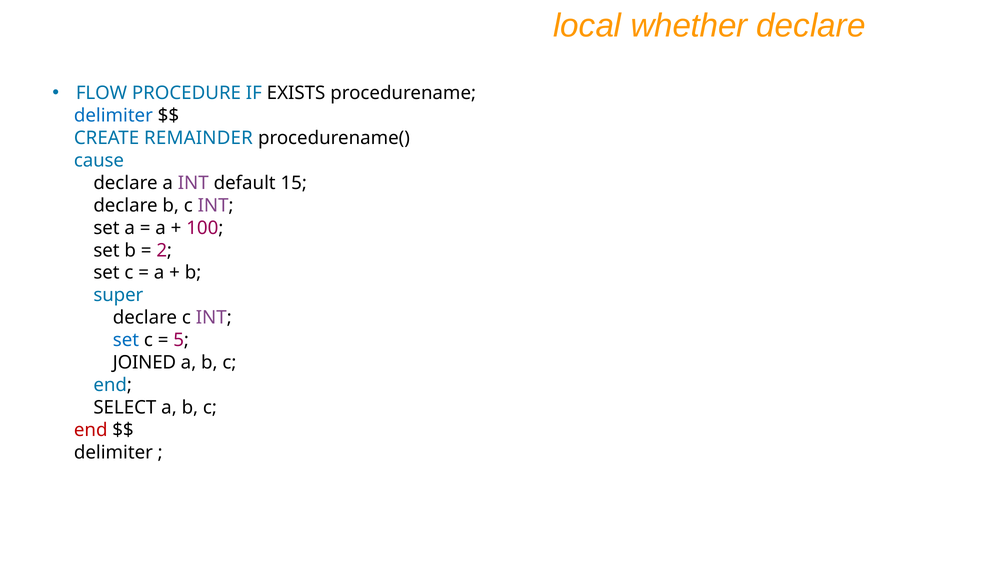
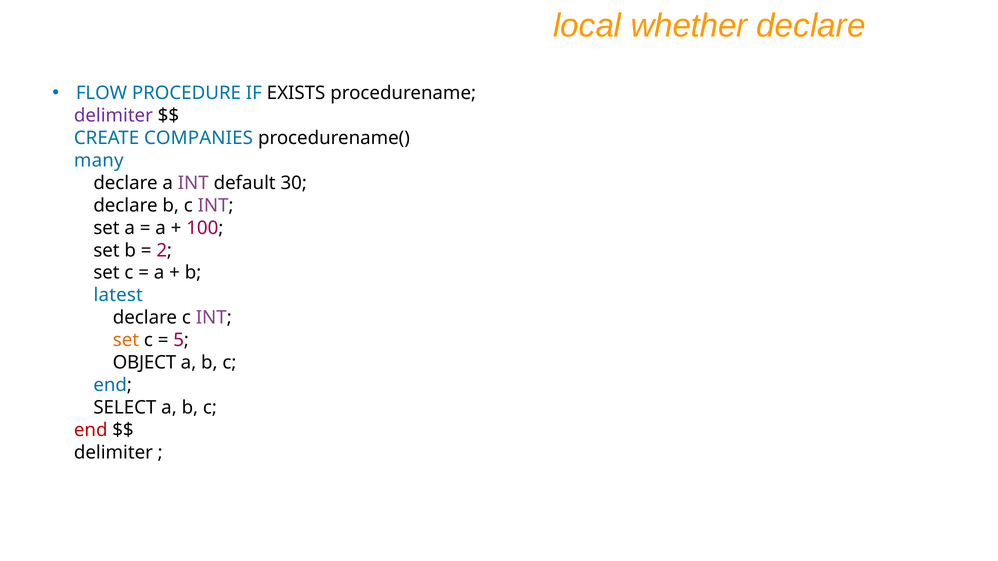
delimiter colour: blue -> purple (113, 116)
REMAINDER: REMAINDER -> COMPANIES (198, 138)
cause: cause -> many (99, 161)
15: 15 -> 30 (294, 183)
super: super -> latest (118, 295)
set colour: blue -> orange (126, 340)
JOINED: JOINED -> OBJECT (144, 363)
